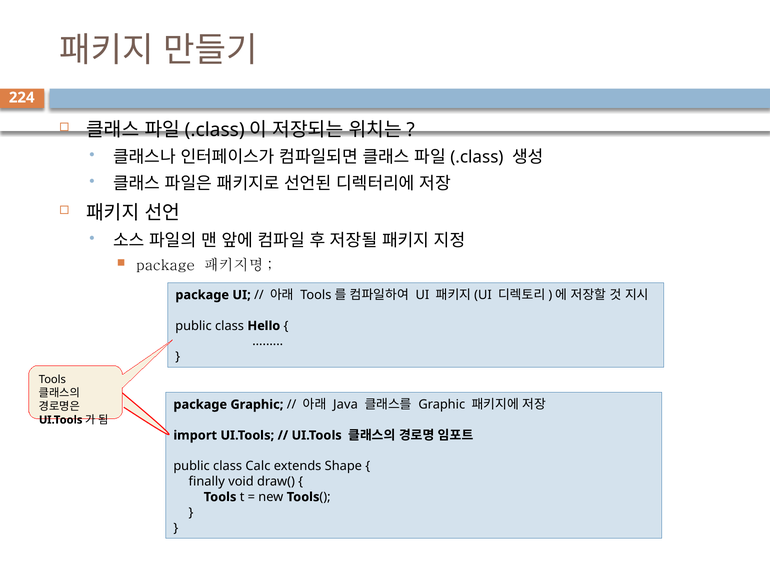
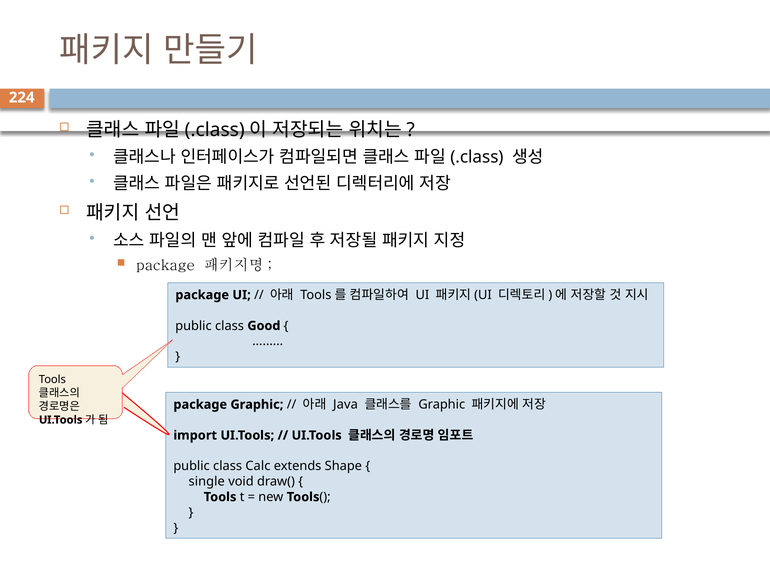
Hello: Hello -> Good (264, 326)
finally: finally -> single (207, 481)
